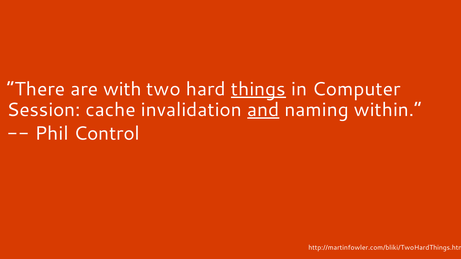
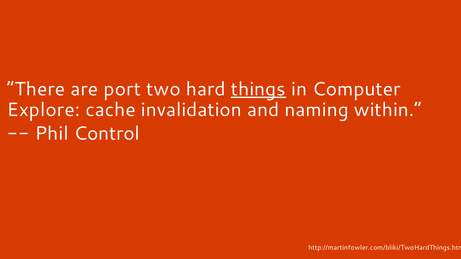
with: with -> port (122, 89)
Session: Session -> Explore (44, 110)
and underline: present -> none (263, 110)
